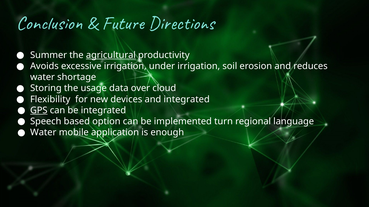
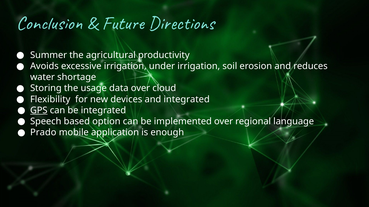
agricultural underline: present -> none (111, 55)
implemented turn: turn -> over (224, 122)
Water: Water -> Prado (43, 133)
